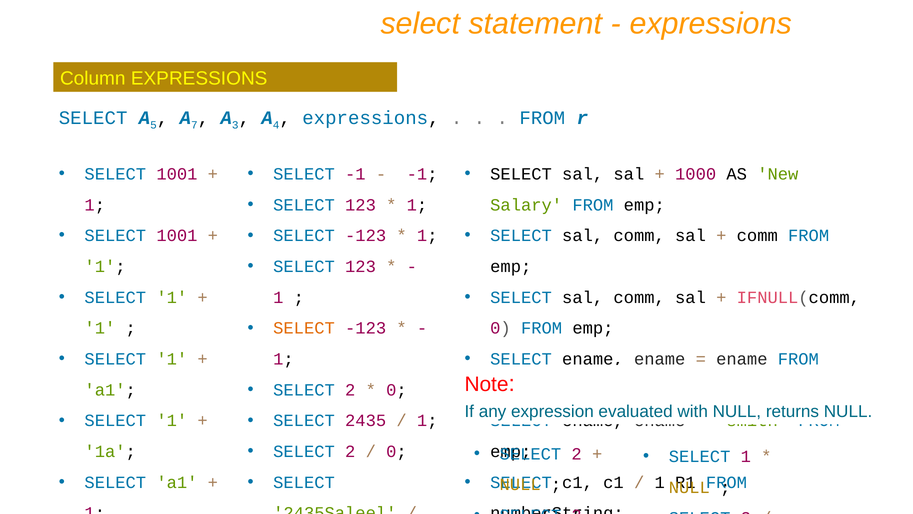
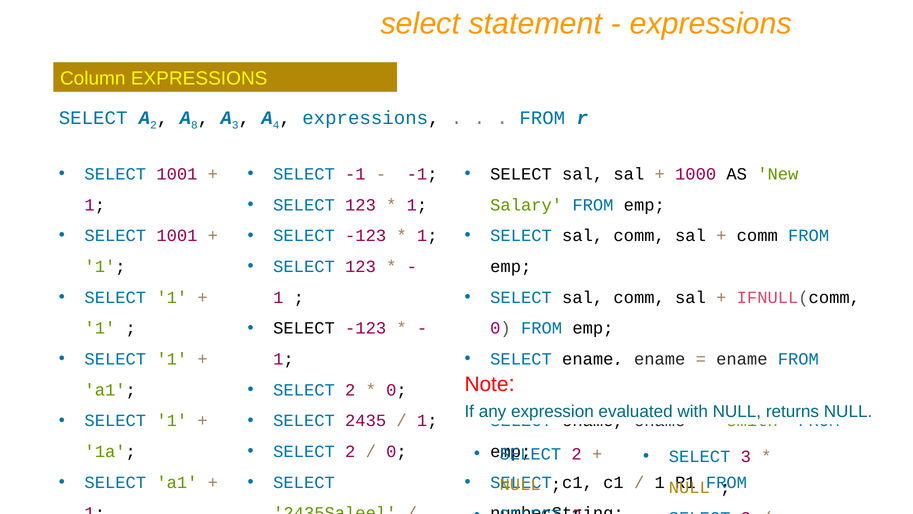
5: 5 -> 2 (154, 125)
7: 7 -> 8 (194, 125)
SELECT colour: orange -> black (304, 328)
1: 1 -> 3 (746, 456)
